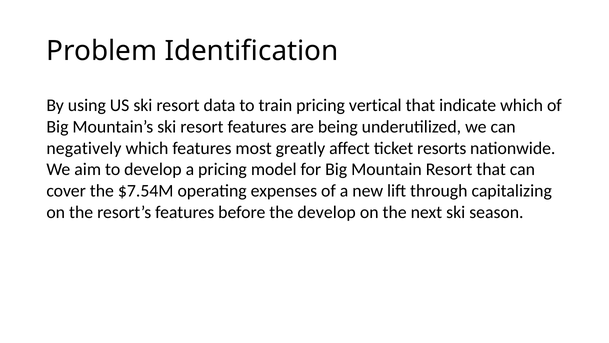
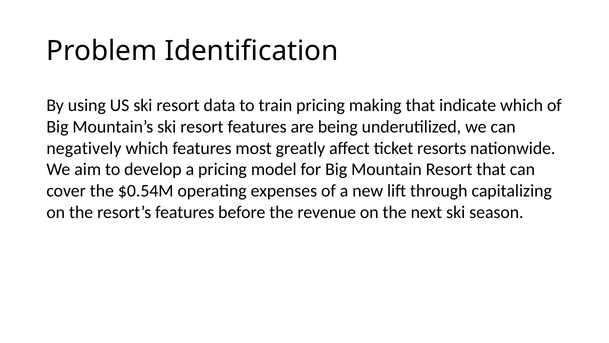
vertical: vertical -> making (375, 105)
$7.54M: $7.54M -> $0.54M (146, 191)
the develop: develop -> revenue (327, 212)
